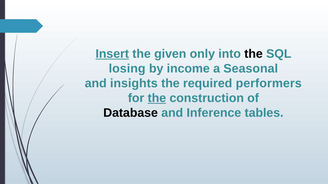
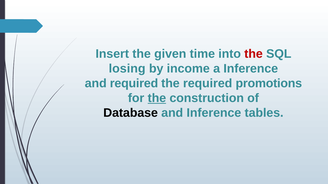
Insert underline: present -> none (112, 54)
only: only -> time (202, 54)
the colour: black -> red (254, 54)
a Seasonal: Seasonal -> Inference (251, 69)
and insights: insights -> required (134, 84)
performers: performers -> promotions (269, 84)
